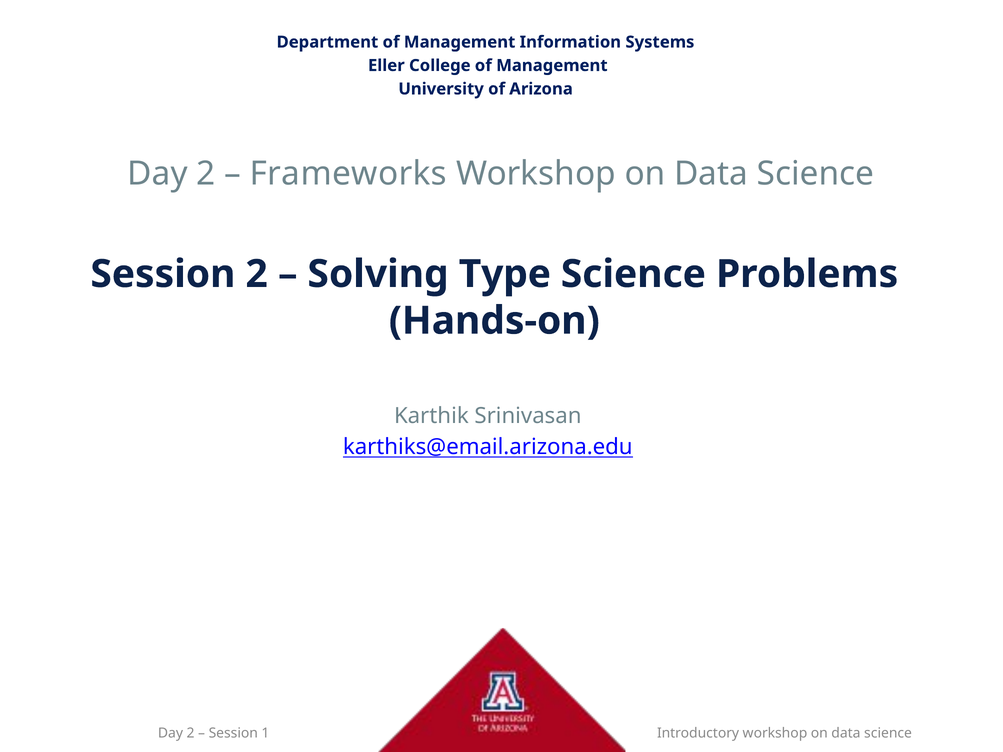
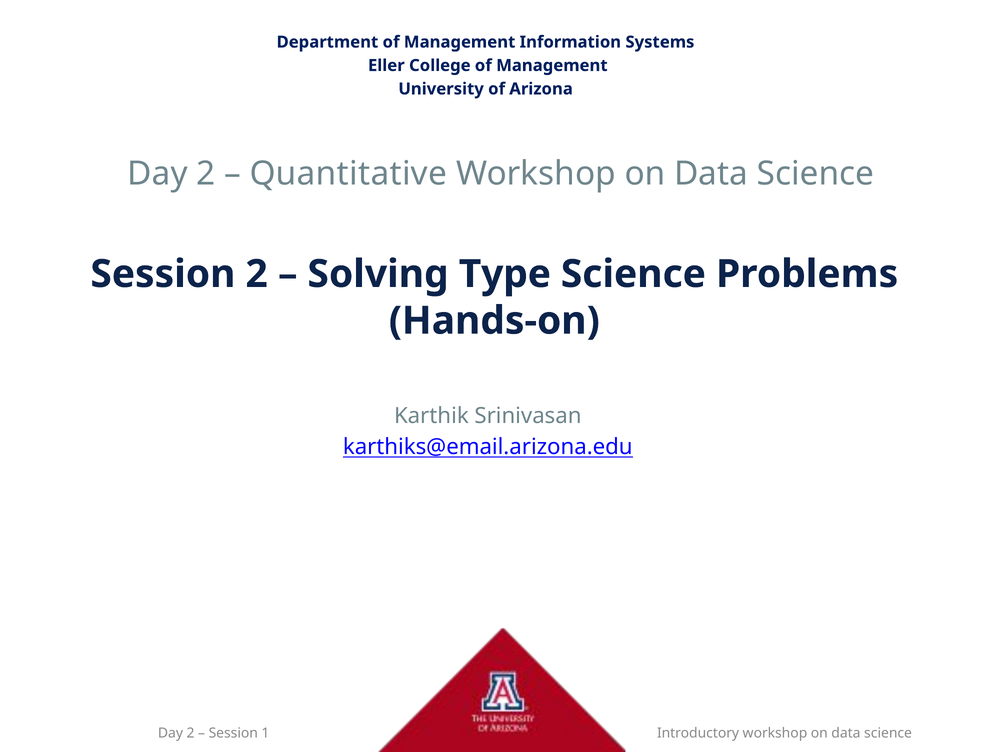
Frameworks: Frameworks -> Quantitative (348, 174)
